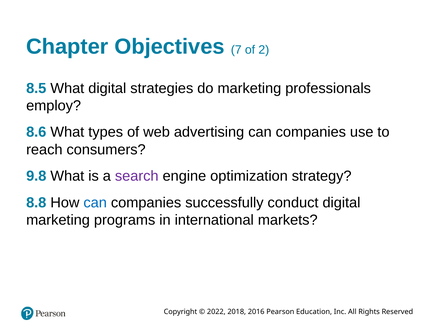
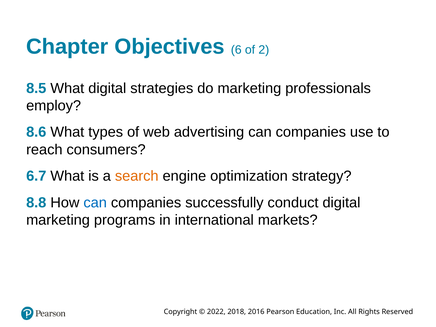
7: 7 -> 6 (236, 50)
9.8: 9.8 -> 6.7 (36, 176)
search colour: purple -> orange (137, 176)
